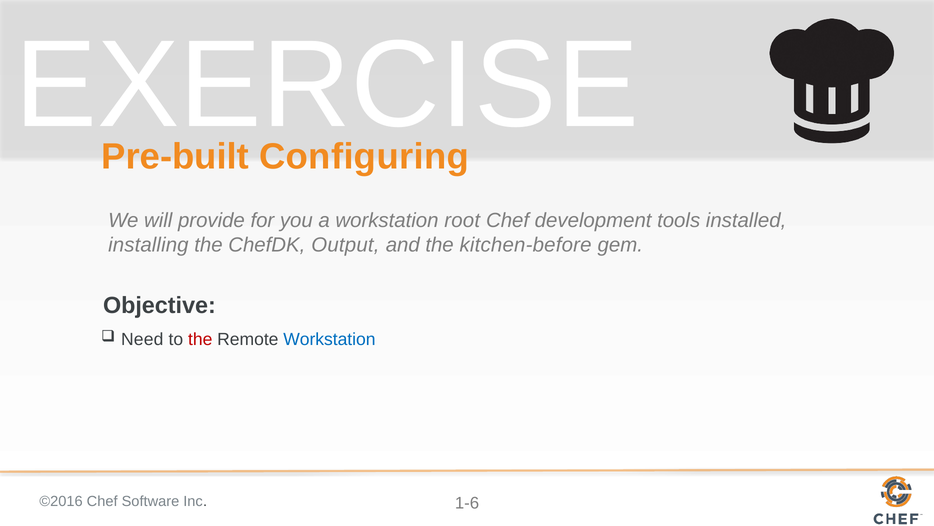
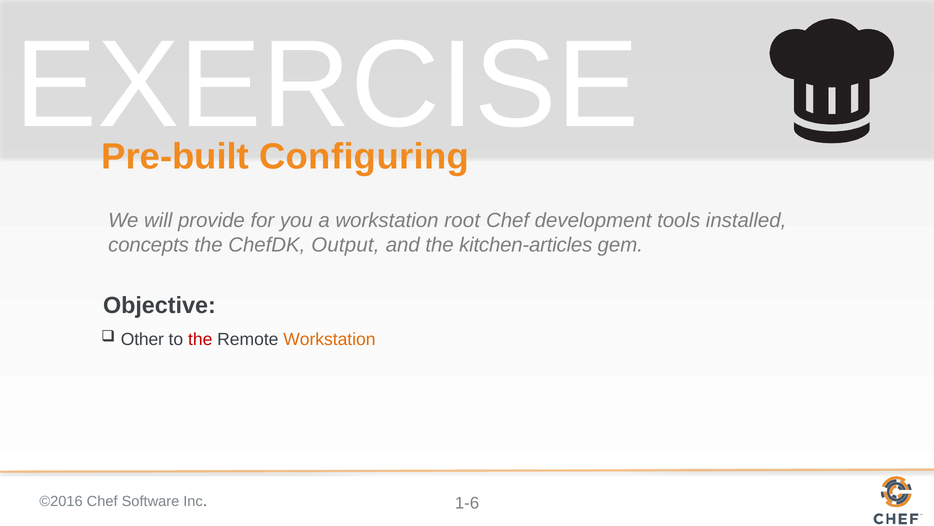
installing: installing -> concepts (149, 245)
kitchen-before: kitchen-before -> kitchen-articles (526, 245)
Need: Need -> Other (142, 339)
Workstation colour: blue -> orange (329, 339)
